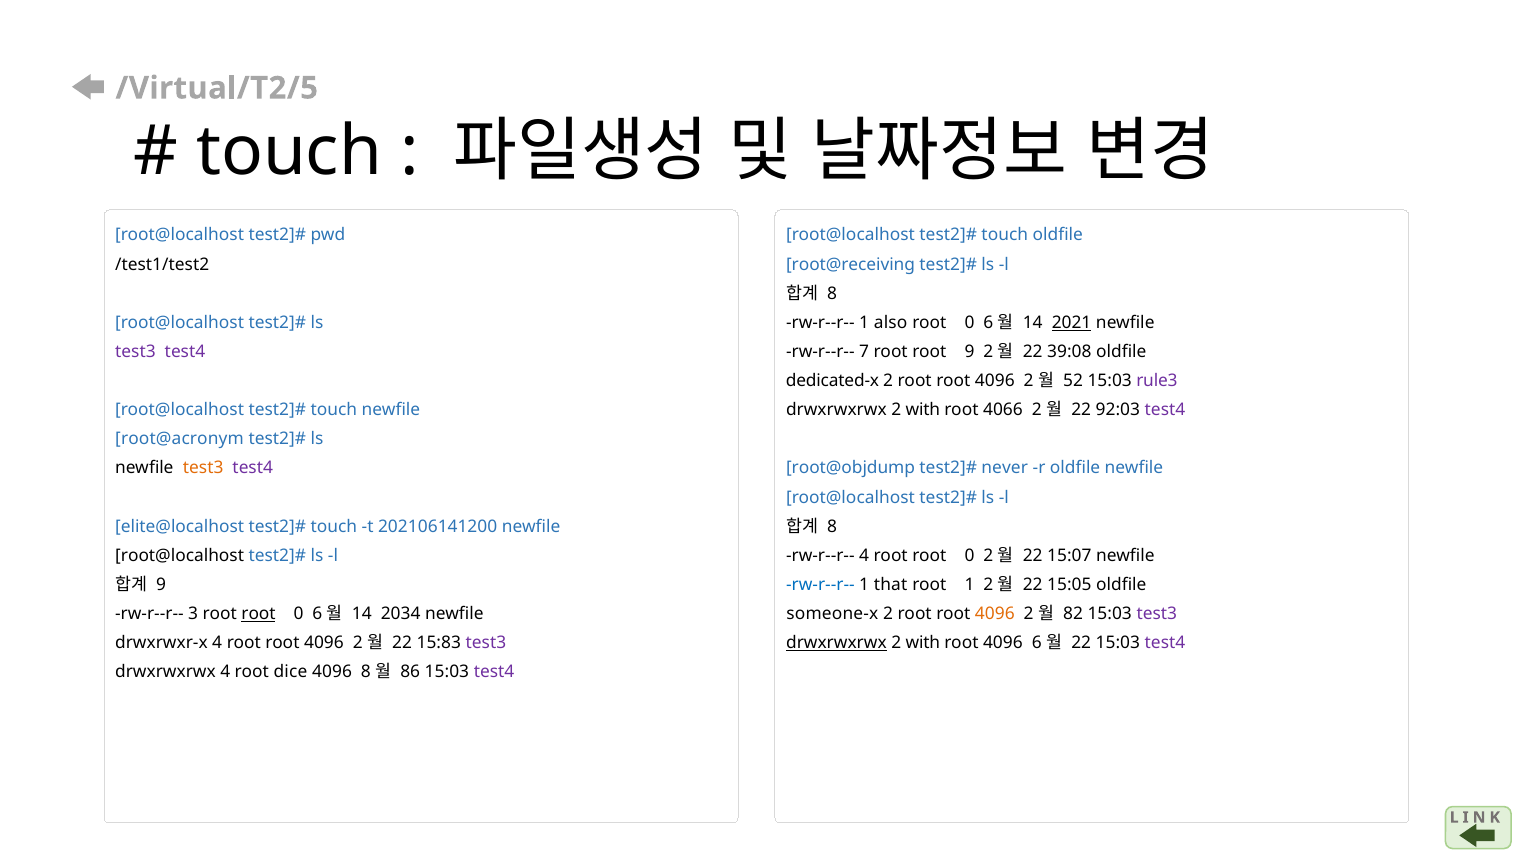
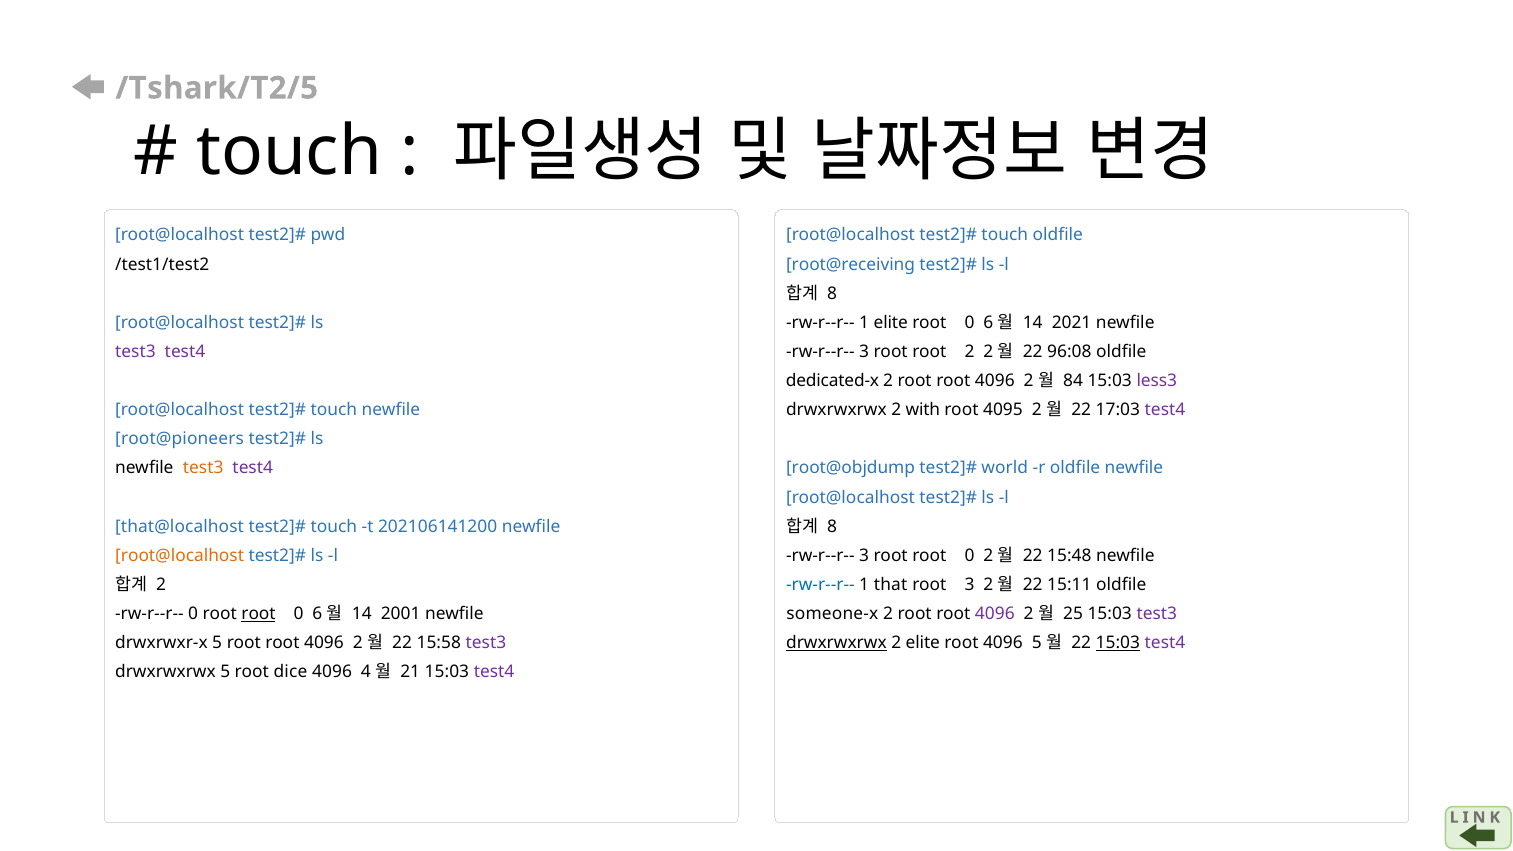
/Virtual/T2/5: /Virtual/T2/5 -> /Tshark/T2/5 (217, 88)
1 also: also -> elite (891, 323)
2021 underline: present -> none (1072, 323)
7: 7 -> 3 (864, 352)
root 9: 9 -> 2 (969, 352)
39:08: 39:08 -> 96:08 (1069, 352)
52: 52 -> 84 (1073, 381)
rule3: rule3 -> less3 (1157, 381)
4066: 4066 -> 4095 (1003, 410)
92:03: 92:03 -> 17:03 (1118, 410)
root@acronym: root@acronym -> root@pioneers (180, 439)
never: never -> world (1005, 468)
elite@localhost: elite@localhost -> that@localhost (180, 527)
root@localhost colour: black -> orange (180, 556)
4: 4 -> 3 (864, 556)
15:07: 15:07 -> 15:48 (1069, 556)
9: 9 -> 2 (161, 585)
root 1: 1 -> 3 (969, 585)
15:05: 15:05 -> 15:11 (1069, 585)
rw-r--r-- 3: 3 -> 0 (193, 614)
2034: 2034 -> 2001 (401, 614)
4096 colour: orange -> purple (995, 614)
82: 82 -> 25 (1073, 614)
drwxrwxr-x 4: 4 -> 5 (217, 643)
15:83: 15:83 -> 15:58 (439, 643)
with: with -> elite (923, 643)
4096 6: 6 -> 5 (1037, 643)
15:03 underline: none -> present (1118, 643)
drwxrwxrwx 4: 4 -> 5 (225, 672)
4096 8: 8 -> 4 (366, 672)
86: 86 -> 21 (410, 672)
